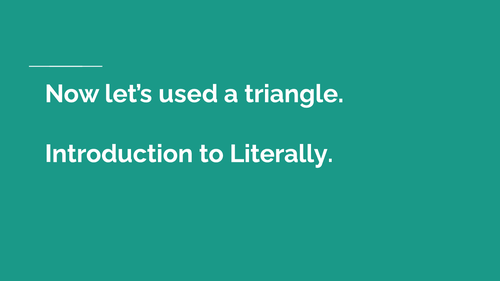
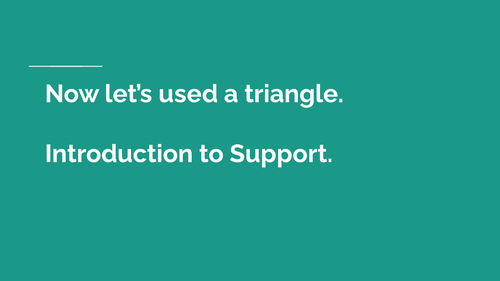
Literally: Literally -> Support (281, 154)
